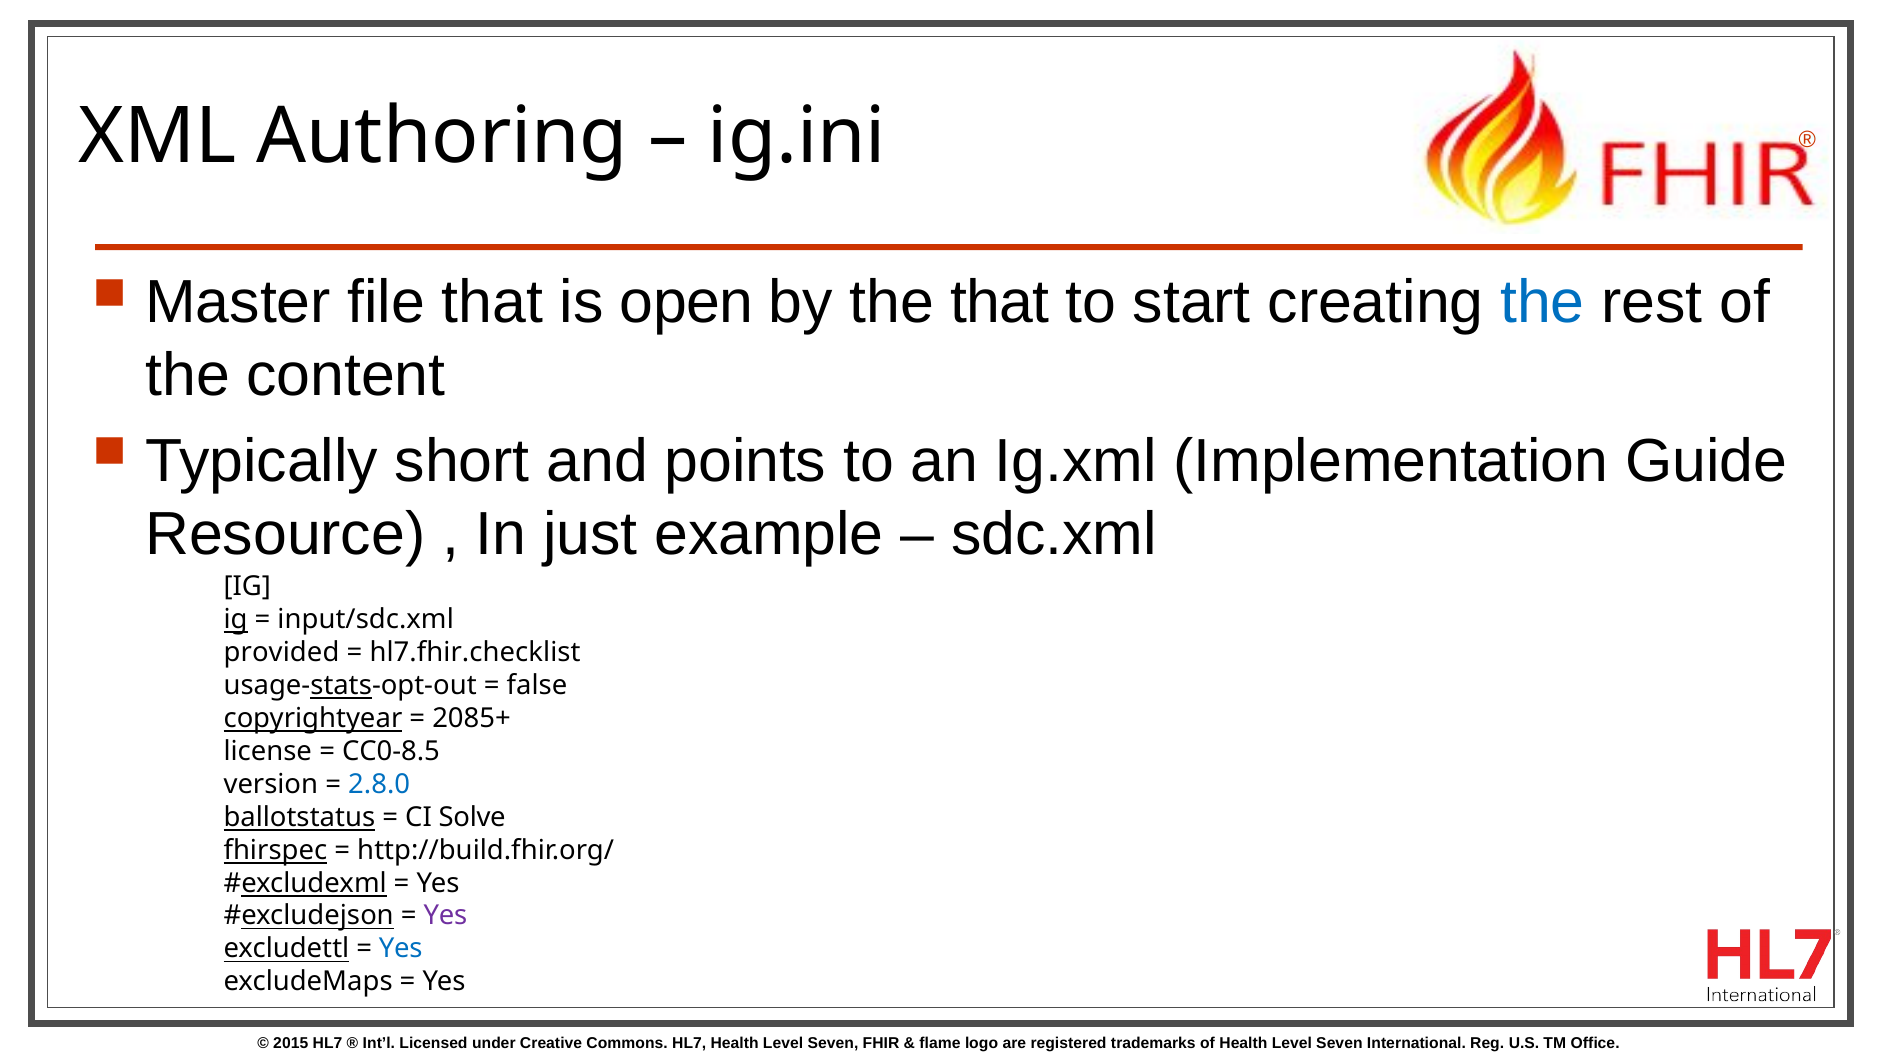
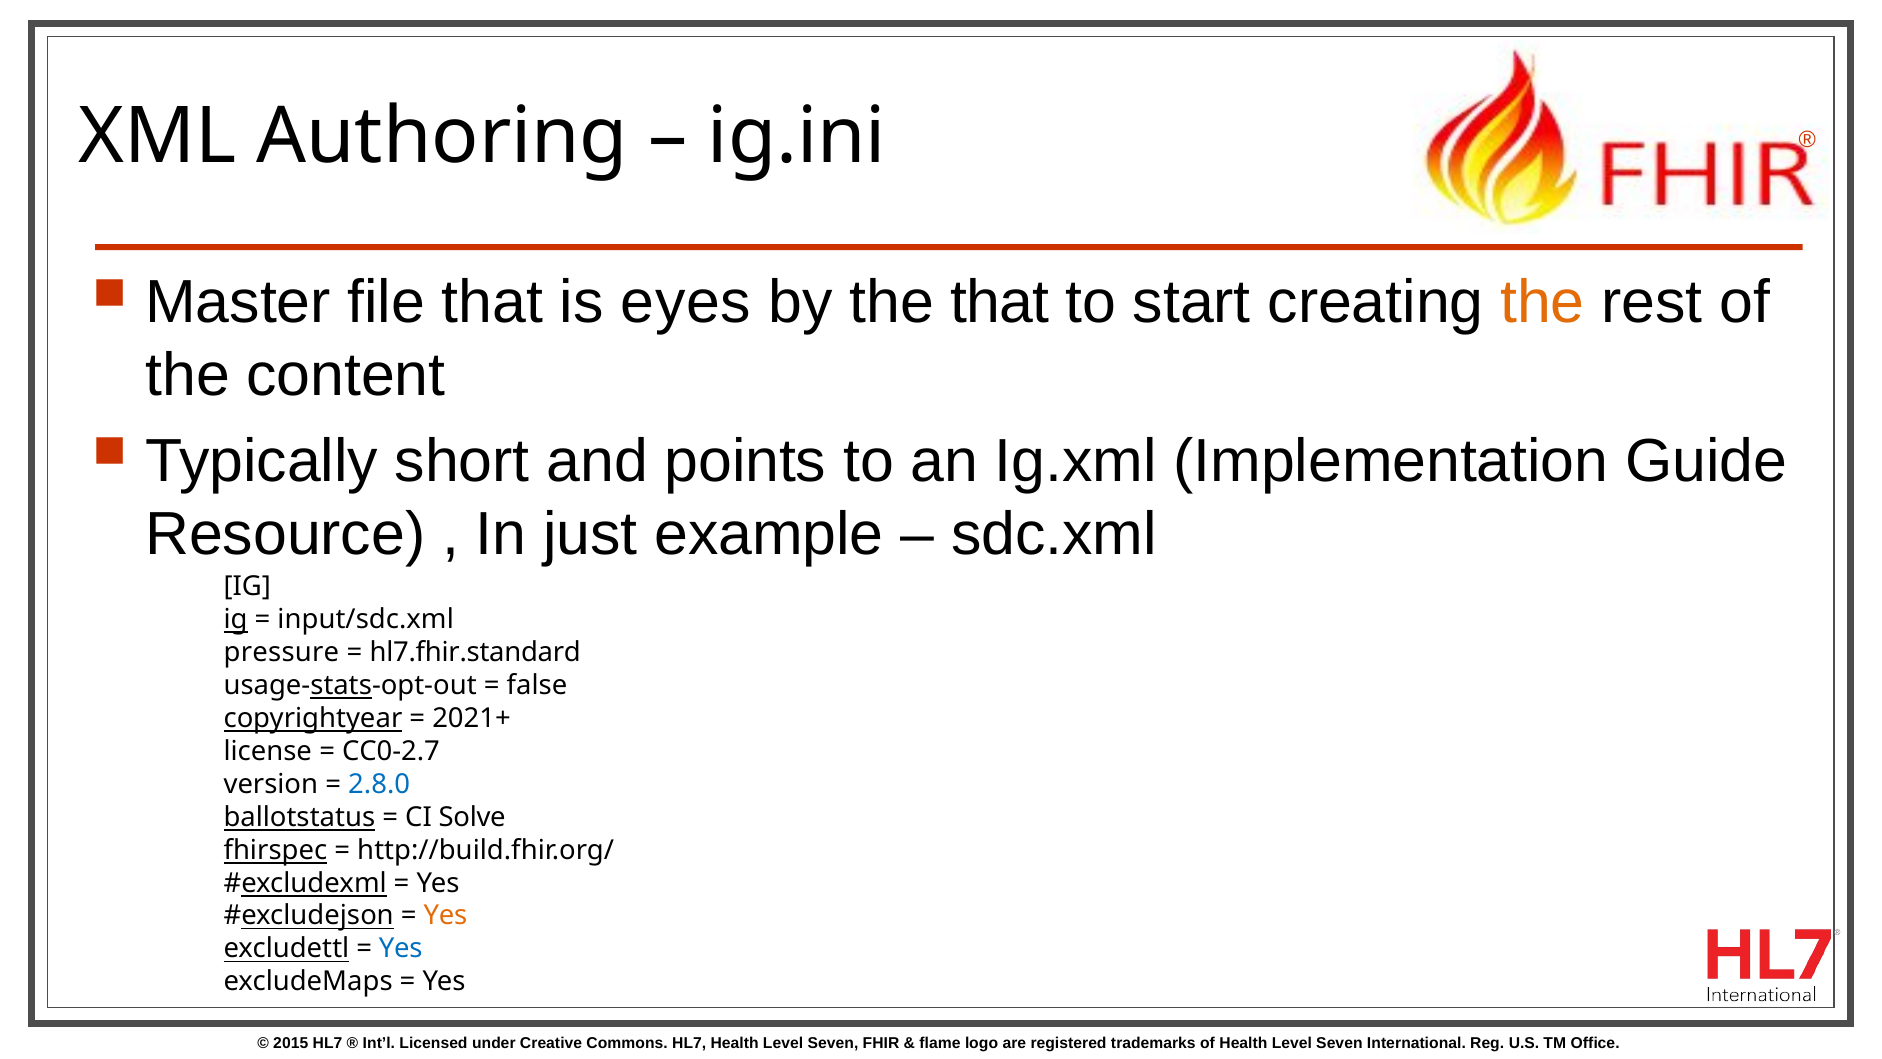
open: open -> eyes (686, 303)
the colour: blue -> orange (1542, 303)
provided: provided -> pressure (281, 652)
hl7.fhir.checklist: hl7.fhir.checklist -> hl7.fhir.standard (475, 652)
2085+: 2085+ -> 2021+ (472, 718)
CC0-8.5: CC0-8.5 -> CC0-2.7 (391, 751)
Yes colour: purple -> orange (445, 916)
